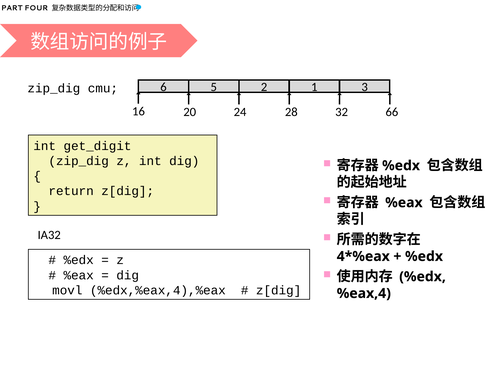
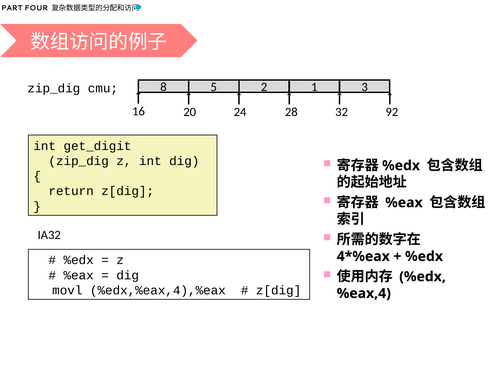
6: 6 -> 8 (163, 87)
66: 66 -> 92 (392, 112)
